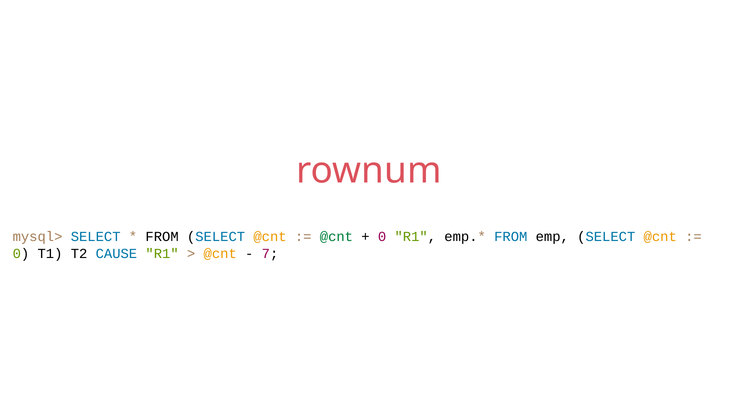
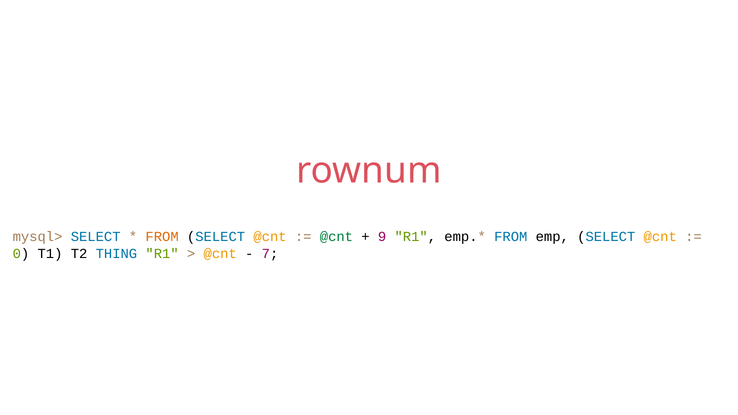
FROM colour: black -> orange (162, 237)
0: 0 -> 9 (382, 237)
CAUSE: CAUSE -> THING (116, 254)
